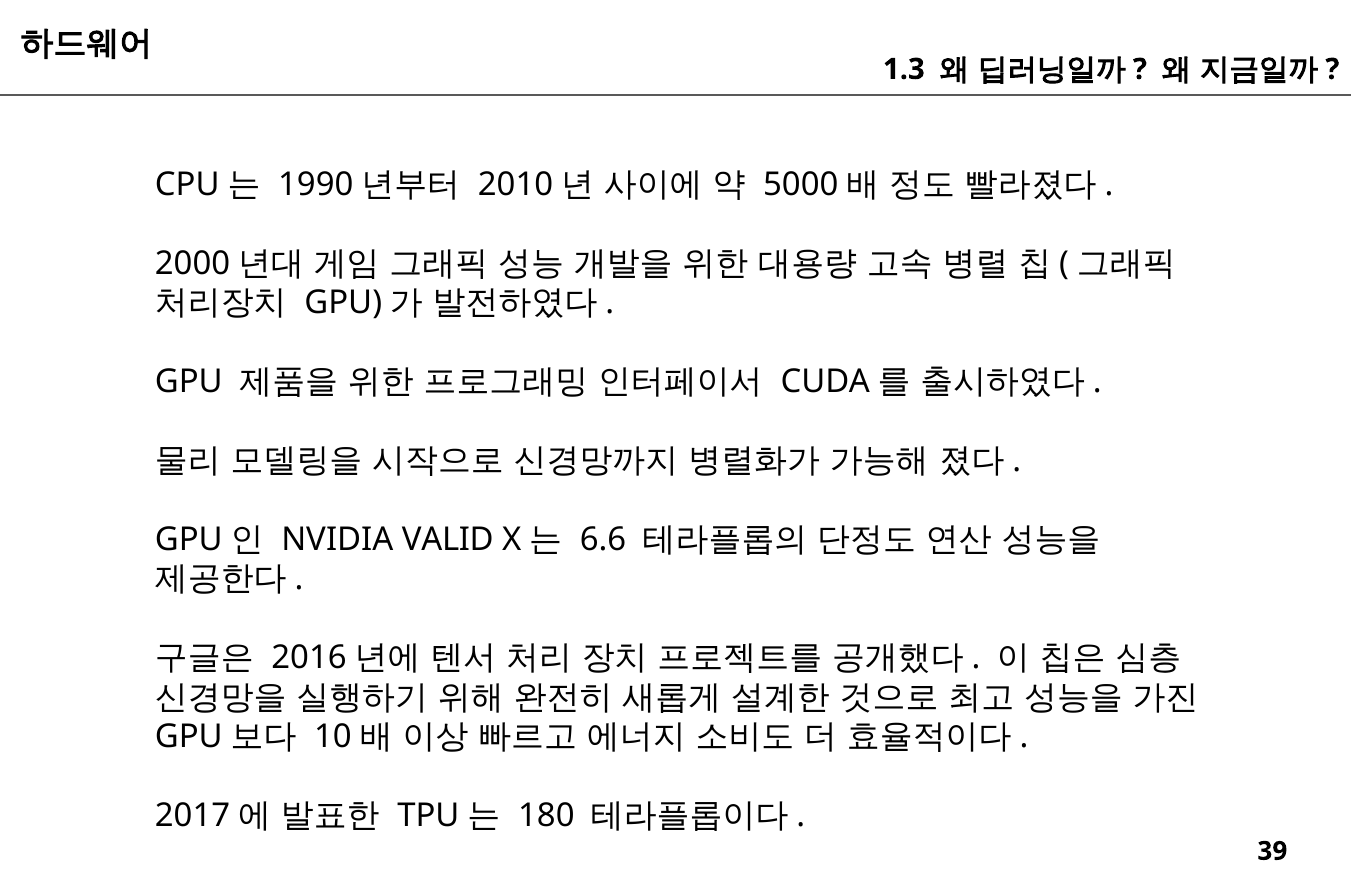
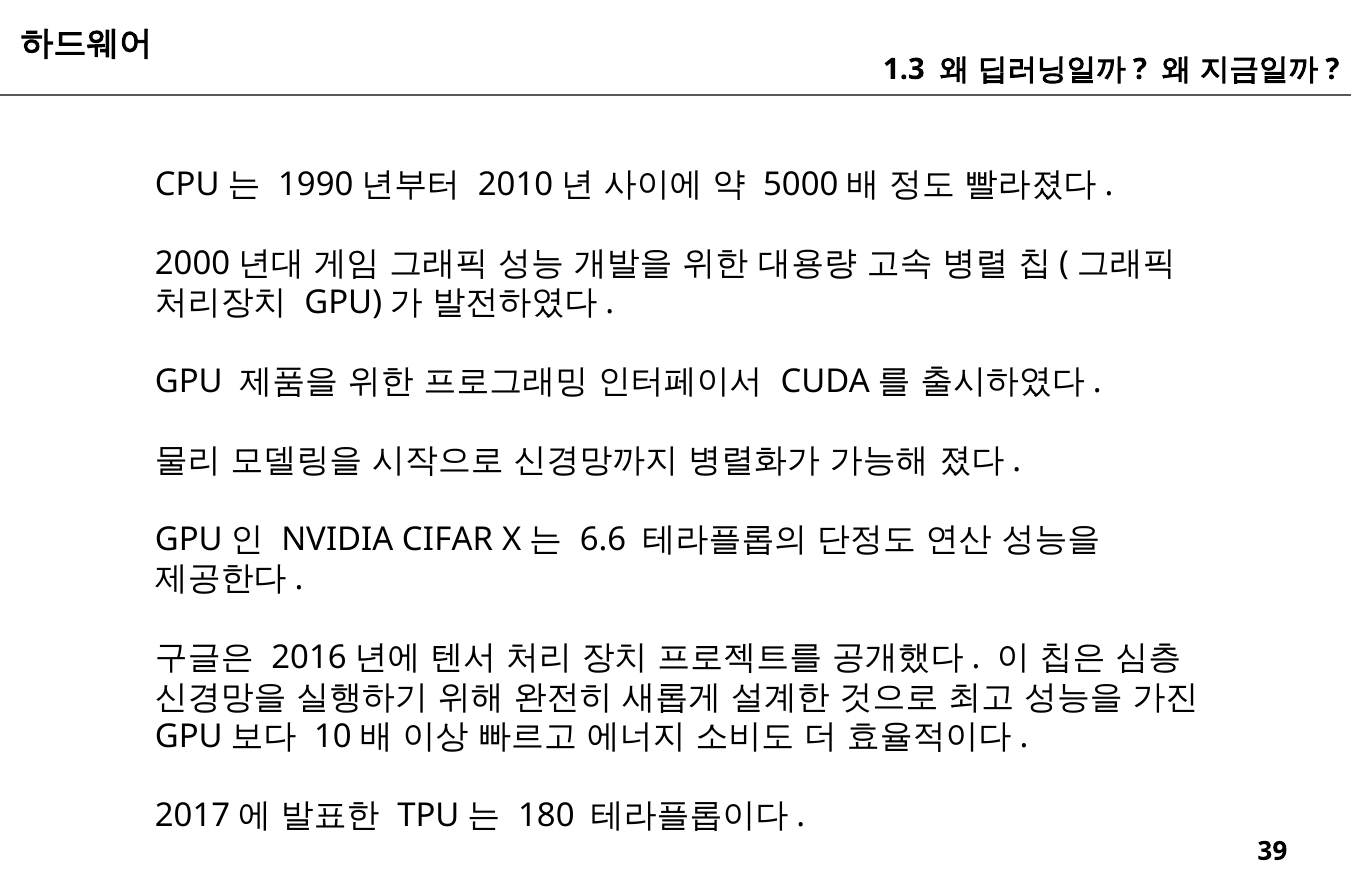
VALID: VALID -> CIFAR (448, 540)
